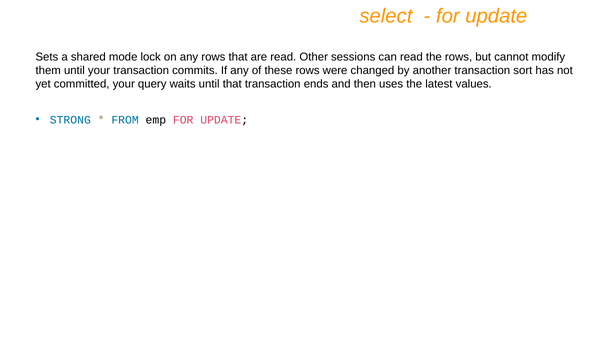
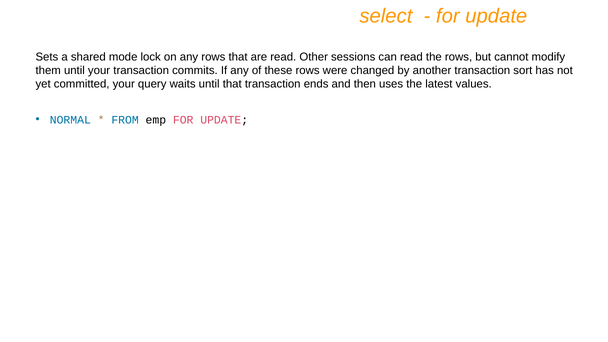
STRONG: STRONG -> NORMAL (70, 120)
